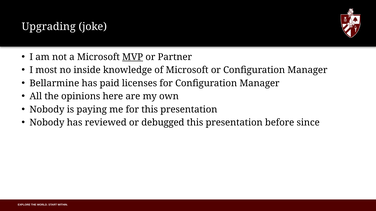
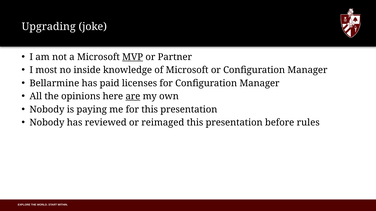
are underline: none -> present (133, 97)
debugged: debugged -> reimaged (163, 123)
since: since -> rules (308, 123)
